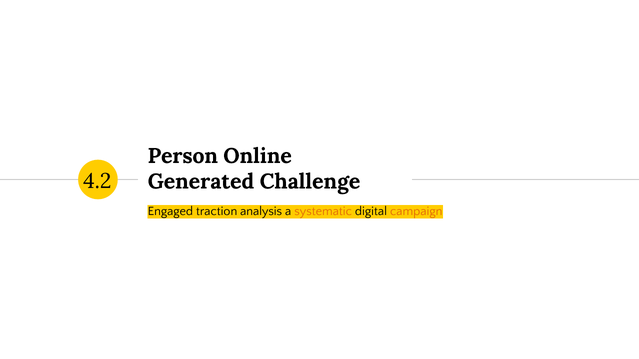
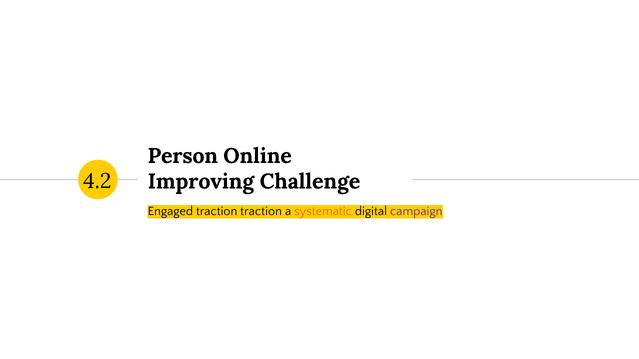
Generated: Generated -> Improving (201, 182)
traction analysis: analysis -> traction (261, 211)
campaign colour: orange -> purple (416, 211)
